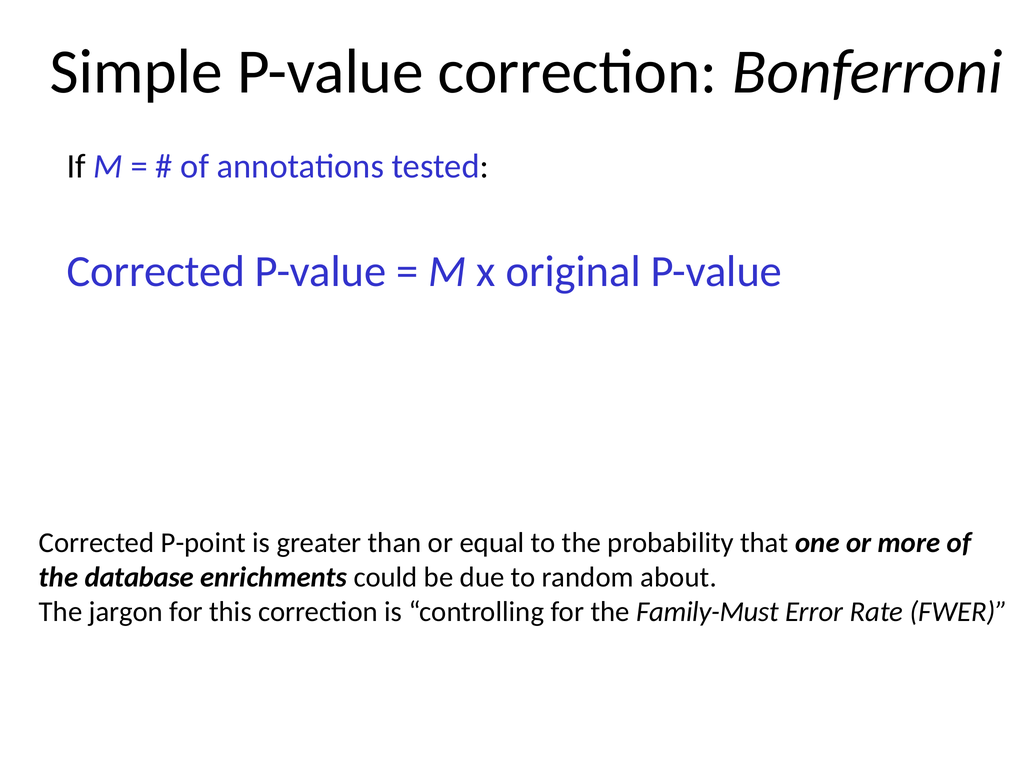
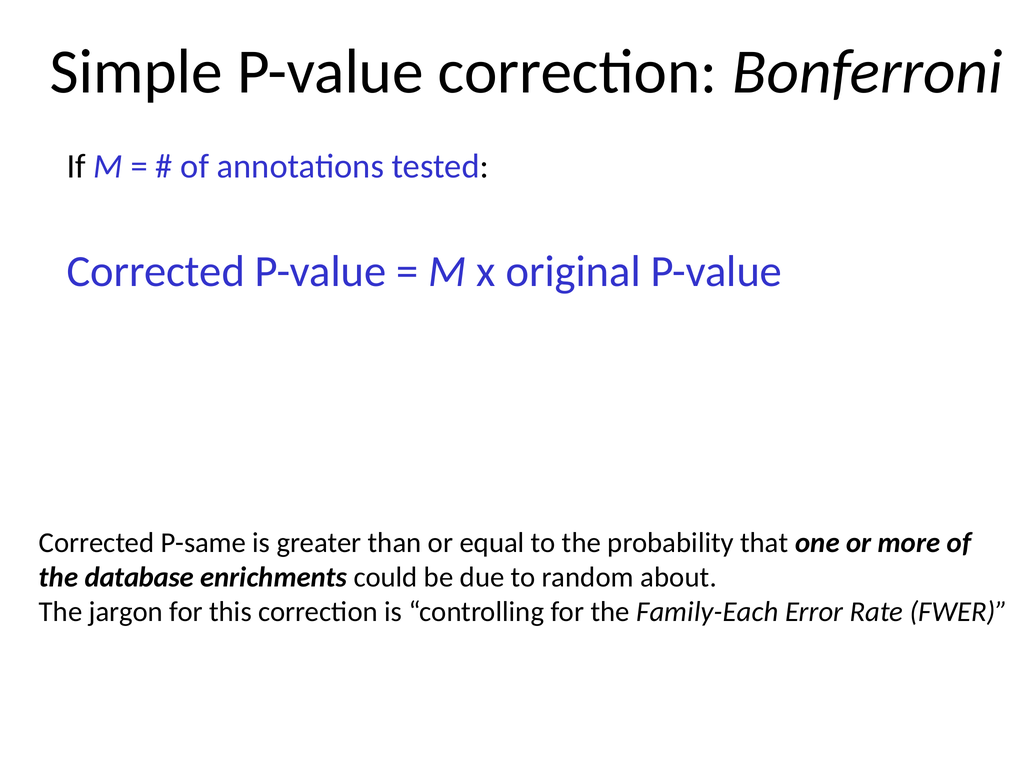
P-point: P-point -> P-same (203, 542)
Family-Must: Family-Must -> Family-Each (707, 611)
